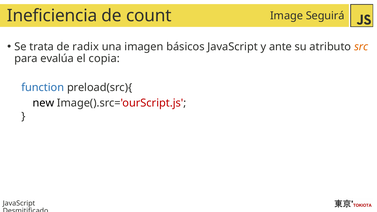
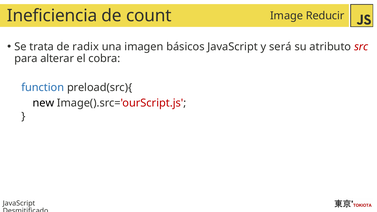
Seguirá: Seguirá -> Reducir (325, 16)
ante: ante -> será (280, 47)
src colour: orange -> red (361, 47)
evalúa: evalúa -> alterar (57, 59)
copia: copia -> cobra (104, 59)
